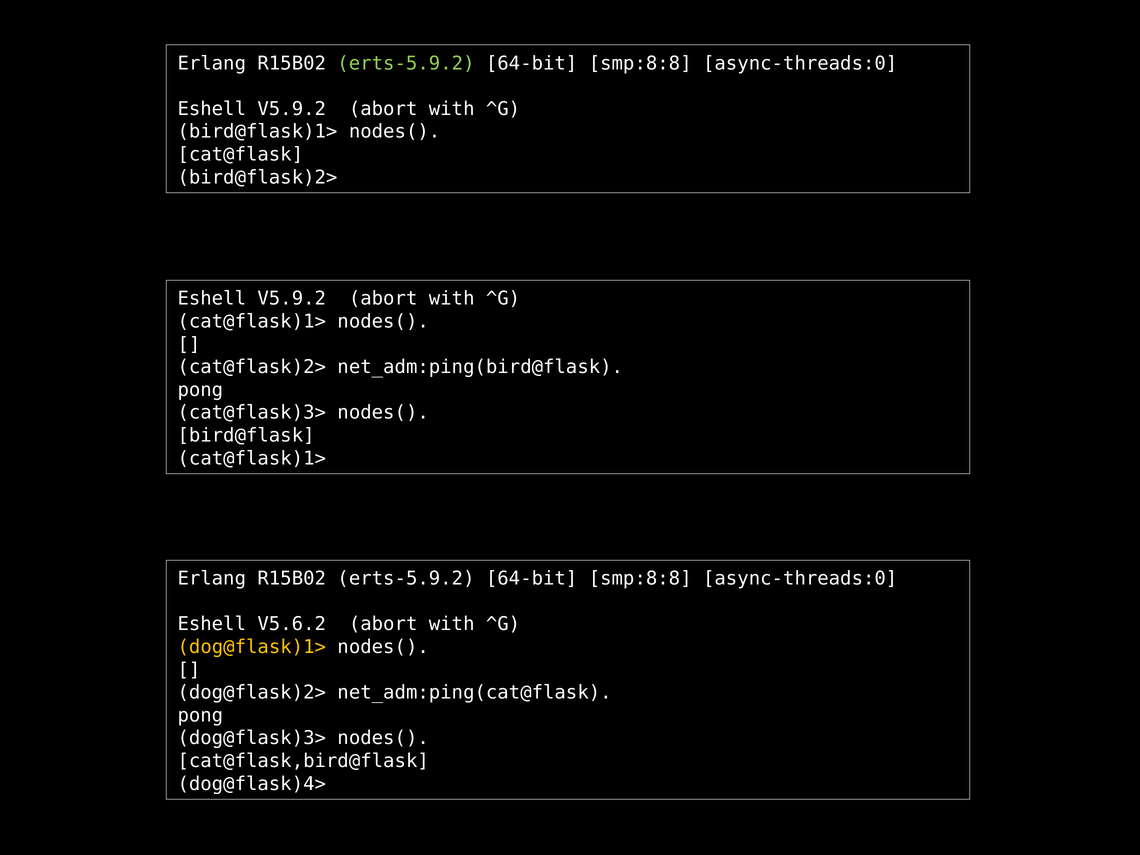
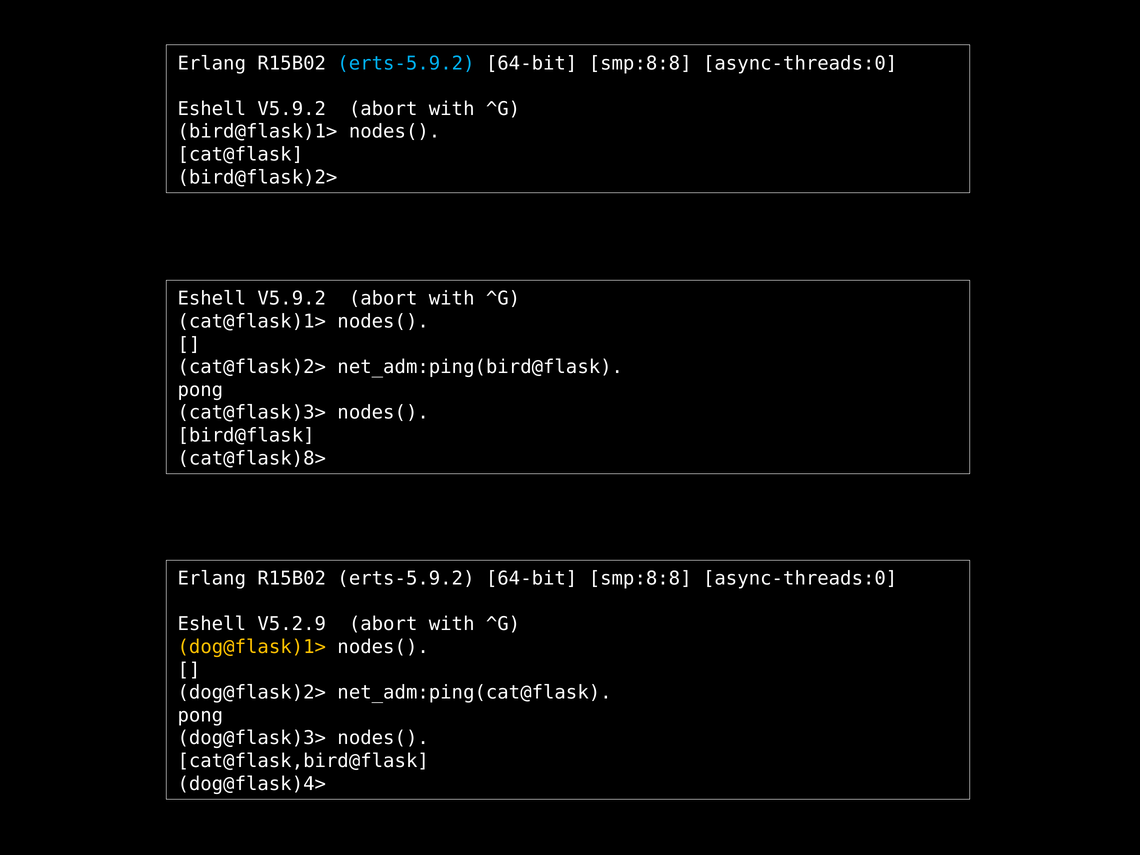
erts-5.9.2 colour: light green -> light blue (406, 63)
cat@flask)1>: cat@flask)1> -> cat@flask)8> (252, 458)
V5.6.2: V5.6.2 -> V5.2.9 (292, 624)
